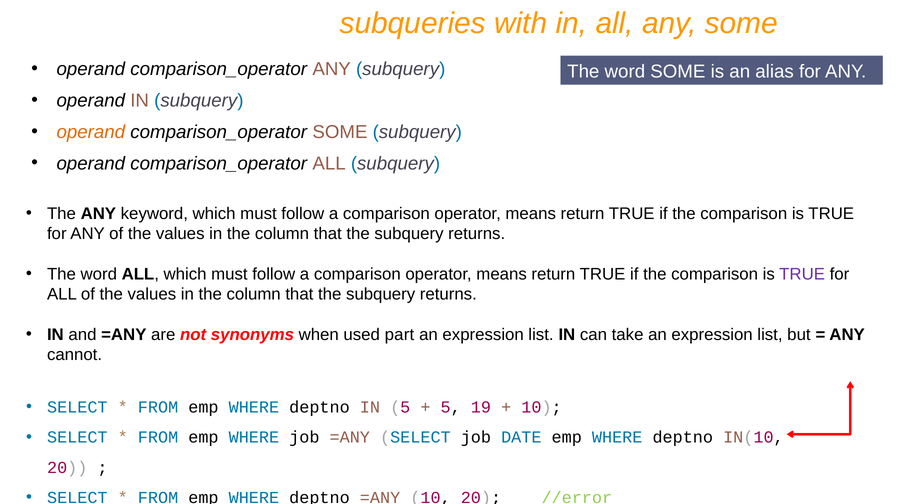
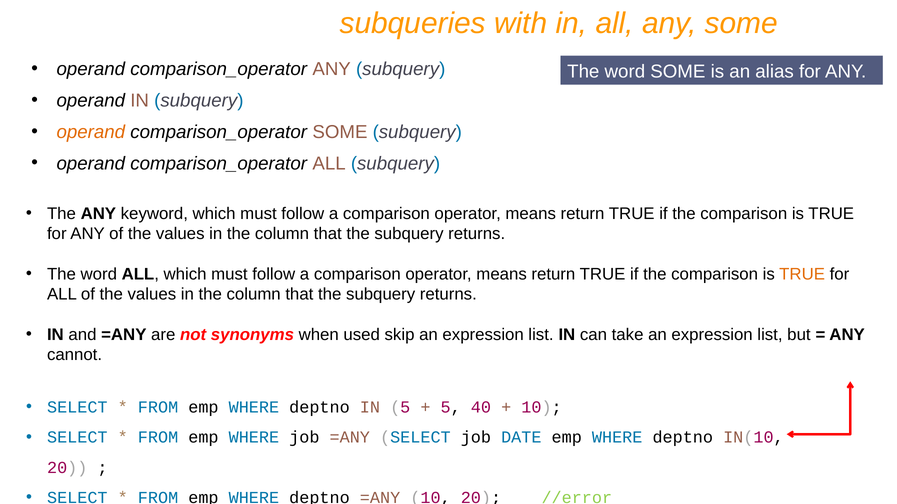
TRUE colour: purple -> orange (802, 274)
part: part -> skip (400, 335)
19: 19 -> 40 (481, 408)
